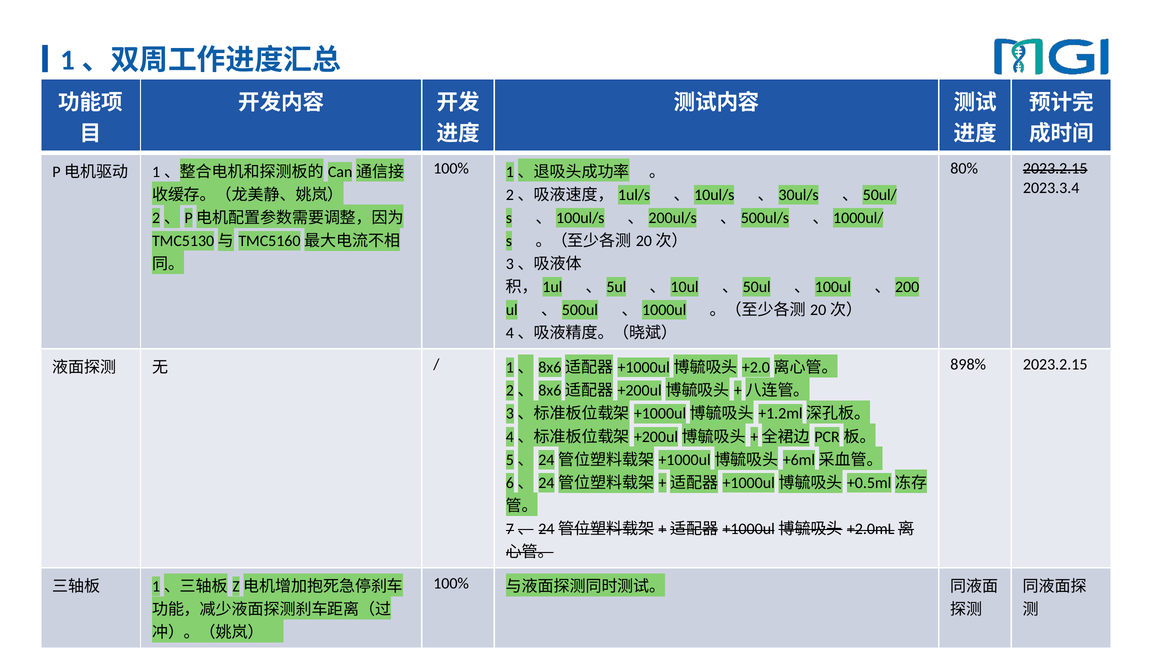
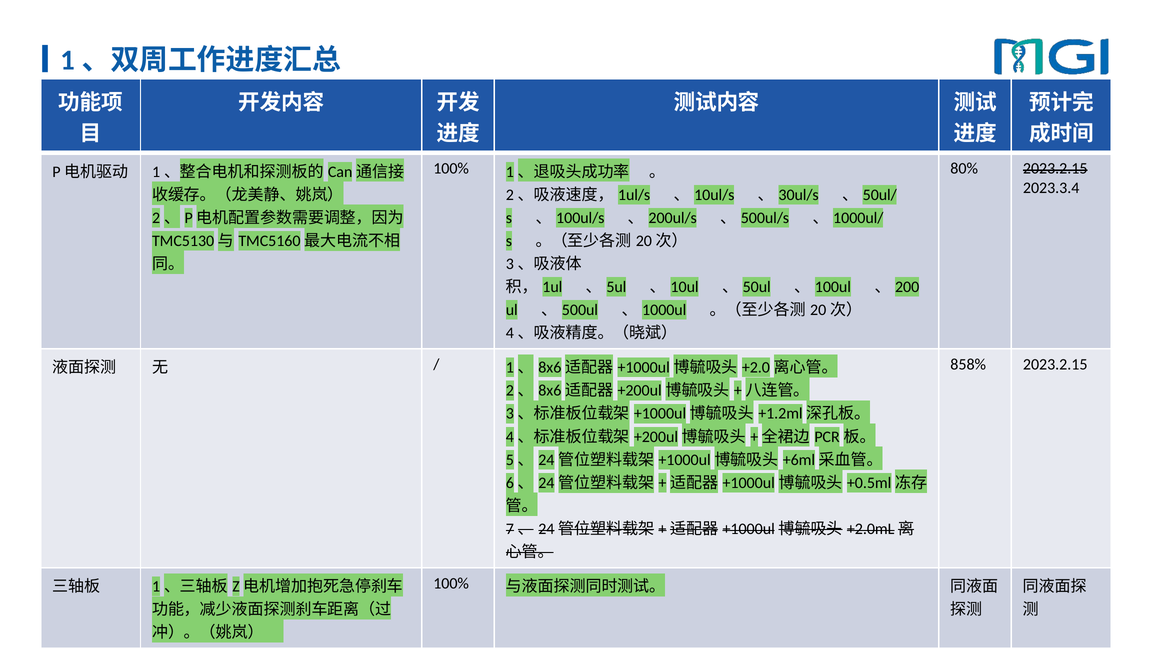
898%: 898% -> 858% (968, 364)
